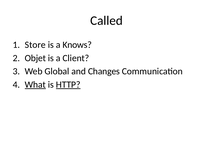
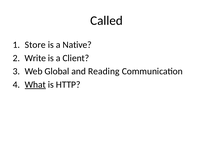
Knows: Knows -> Native (77, 45)
Objet: Objet -> Write (35, 58)
Changes: Changes -> Reading (104, 71)
HTTP underline: present -> none (68, 84)
